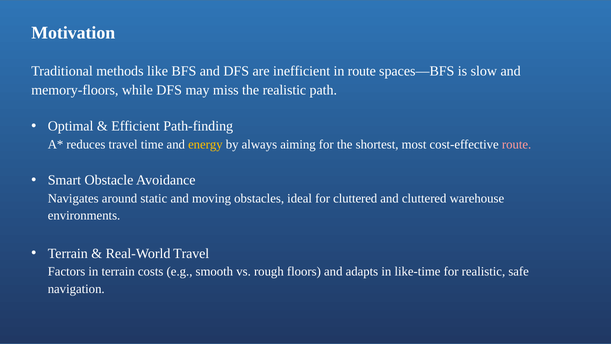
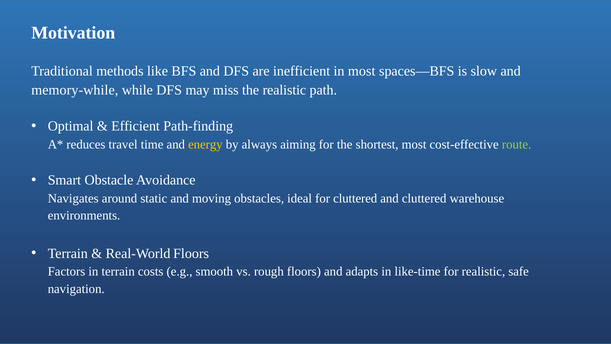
in route: route -> most (362, 71)
memory-floors: memory-floors -> memory-while (75, 90)
route colour: pink -> light green (517, 144)
Real-World Travel: Travel -> Floors (191, 253)
